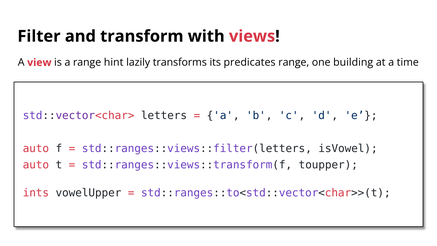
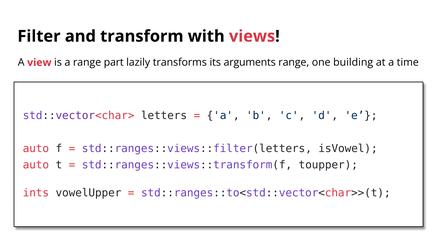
hint: hint -> part (114, 62)
predicates: predicates -> arguments (250, 62)
